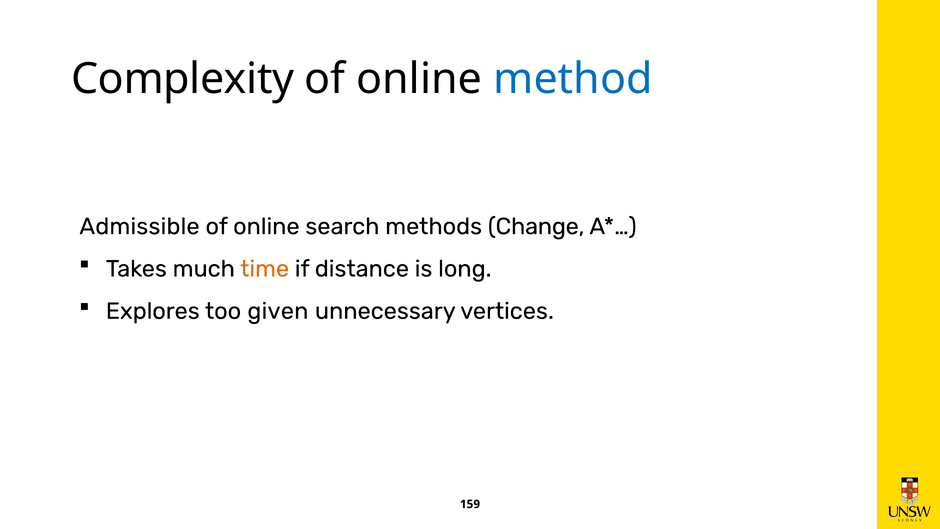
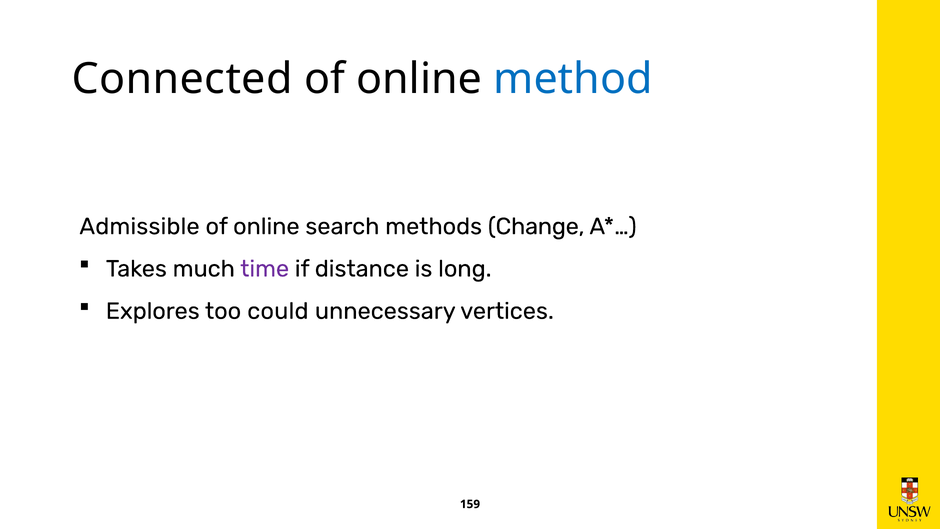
Complexity: Complexity -> Connected (182, 79)
time colour: orange -> purple (265, 269)
given: given -> could (278, 311)
